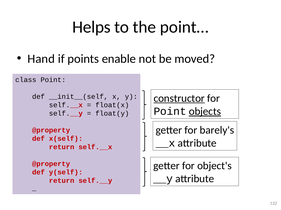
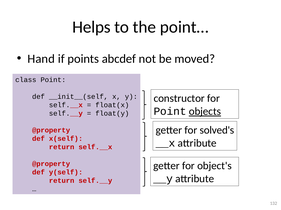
enable: enable -> abcdef (119, 59)
constructor underline: present -> none (179, 99)
barely's: barely's -> solved's (217, 131)
